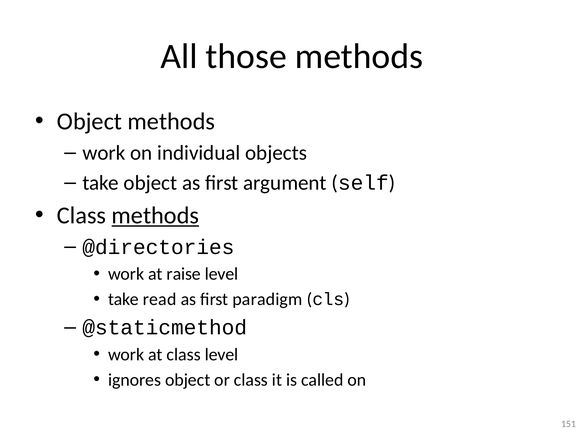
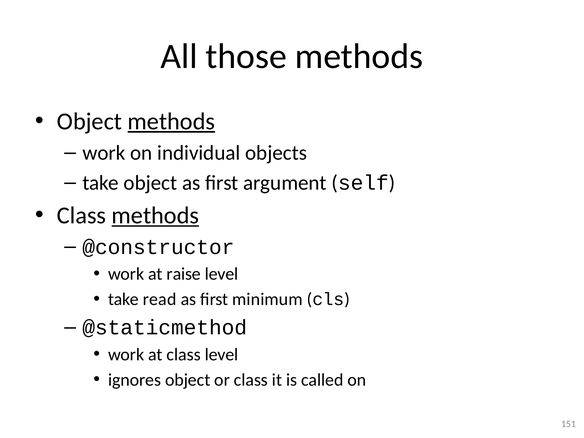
methods underline: none -> present (171, 121)
@directories: @directories -> @constructor (158, 247)
paradigm: paradigm -> minimum (267, 299)
